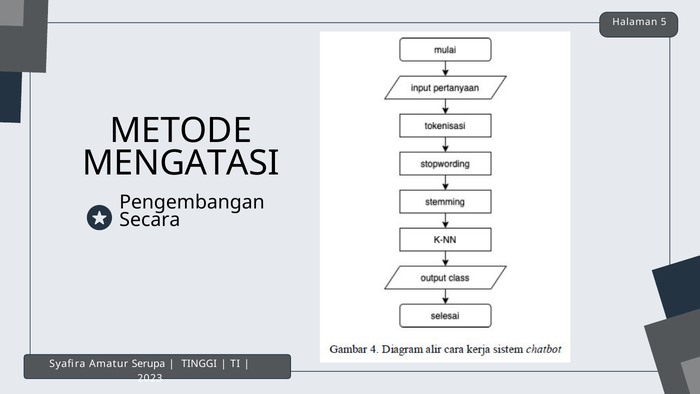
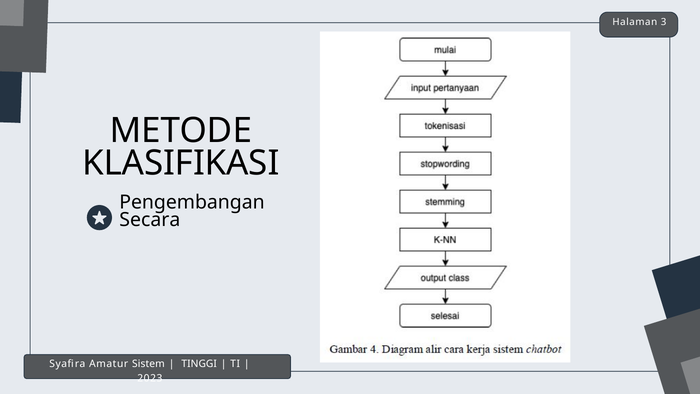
5: 5 -> 3 (664, 22)
MENGATASI: MENGATASI -> KLASIFIKASI (181, 163)
Serupa: Serupa -> Sistem (148, 364)
